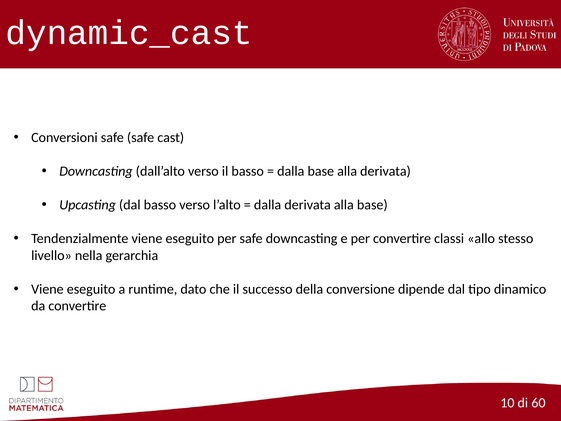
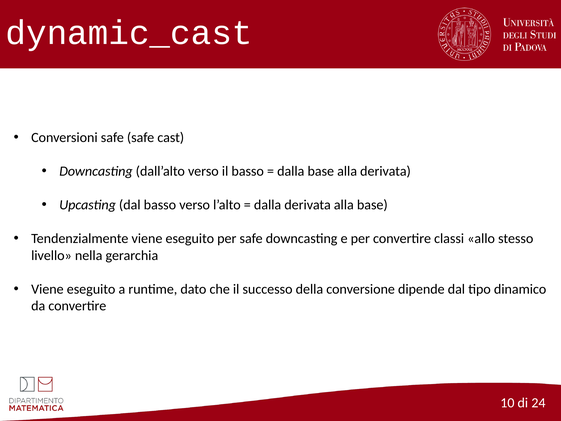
60: 60 -> 24 (538, 403)
